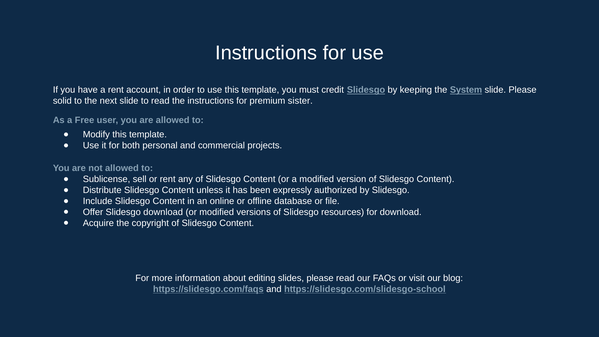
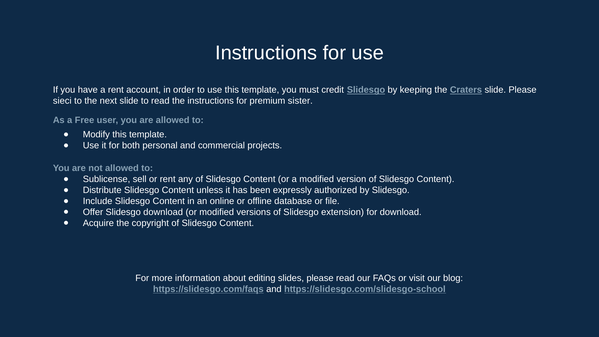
System: System -> Craters (466, 90)
solid: solid -> sieci (62, 101)
resources: resources -> extension (343, 212)
